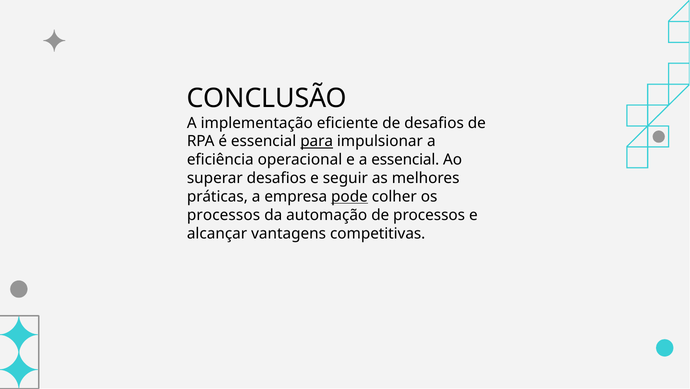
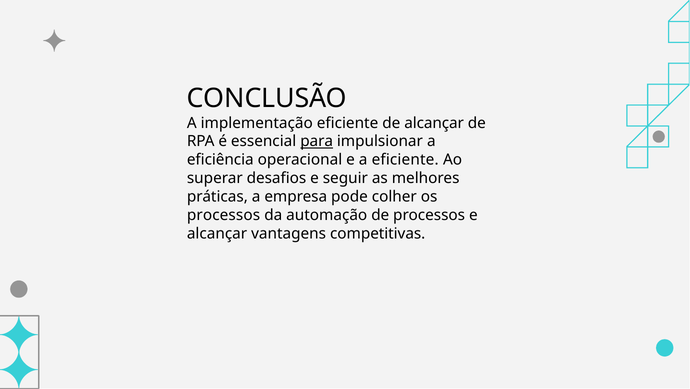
de desafios: desafios -> alcançar (434, 123)
a essencial: essencial -> eficiente (405, 160)
pode underline: present -> none (349, 196)
